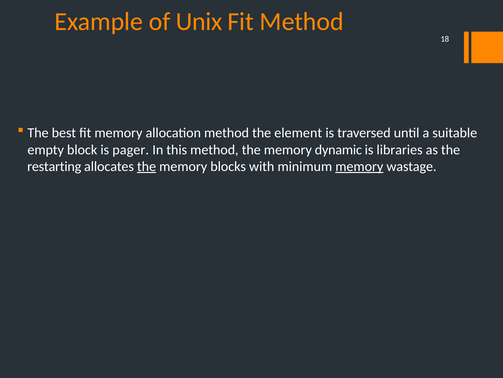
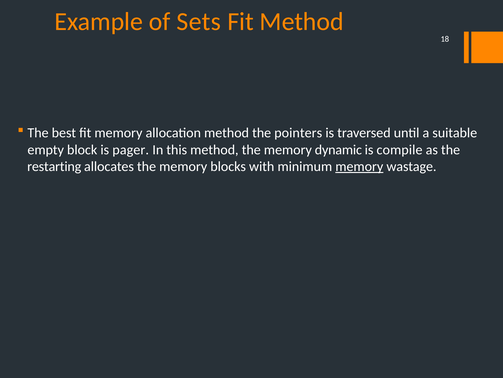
Unix: Unix -> Sets (199, 21)
element: element -> pointers (298, 133)
libraries: libraries -> compile (400, 149)
the underline: present -> none (147, 166)
